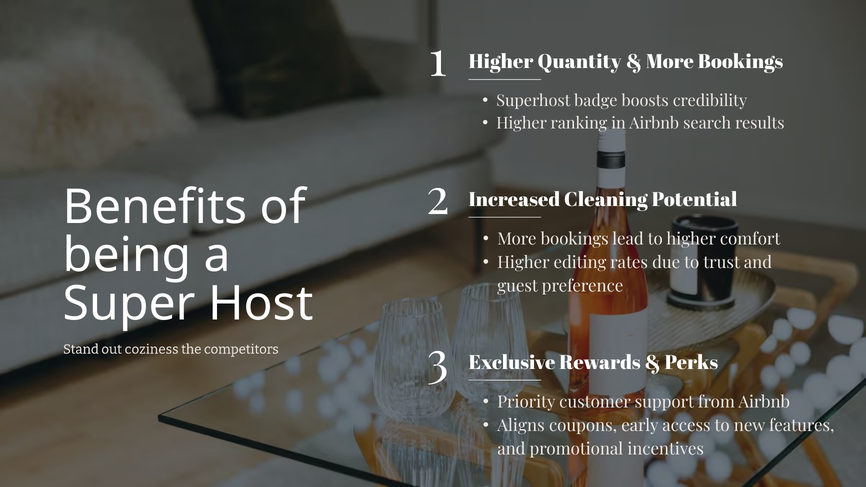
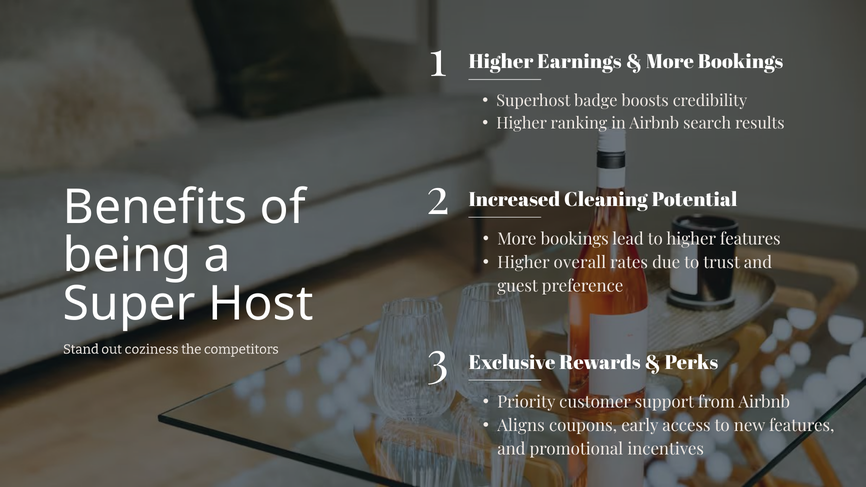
Quantity: Quantity -> Earnings (579, 62)
higher comfort: comfort -> features (750, 239)
editing: editing -> overall (580, 263)
